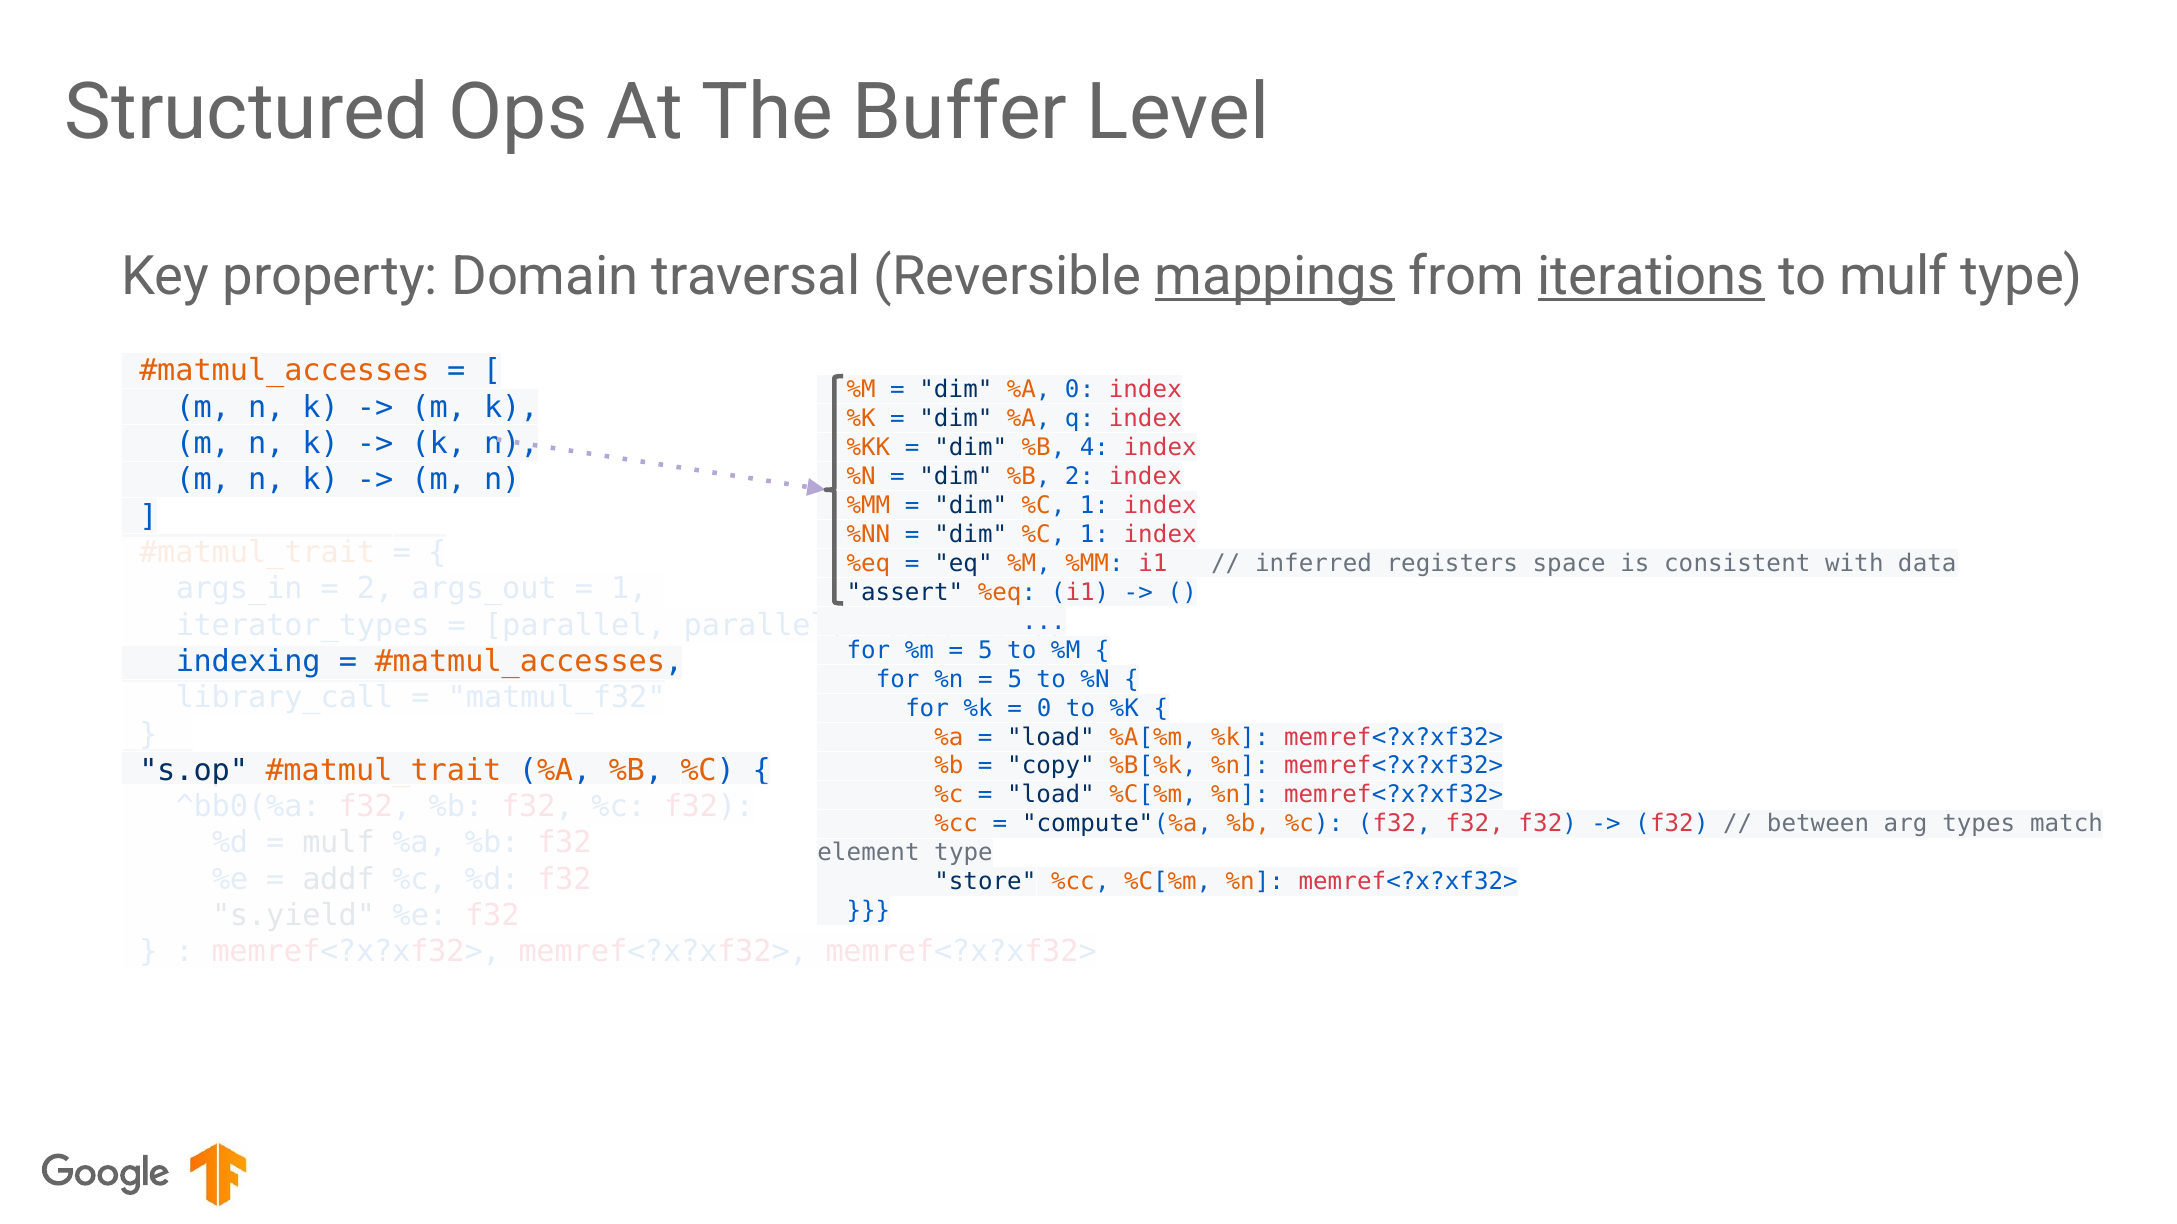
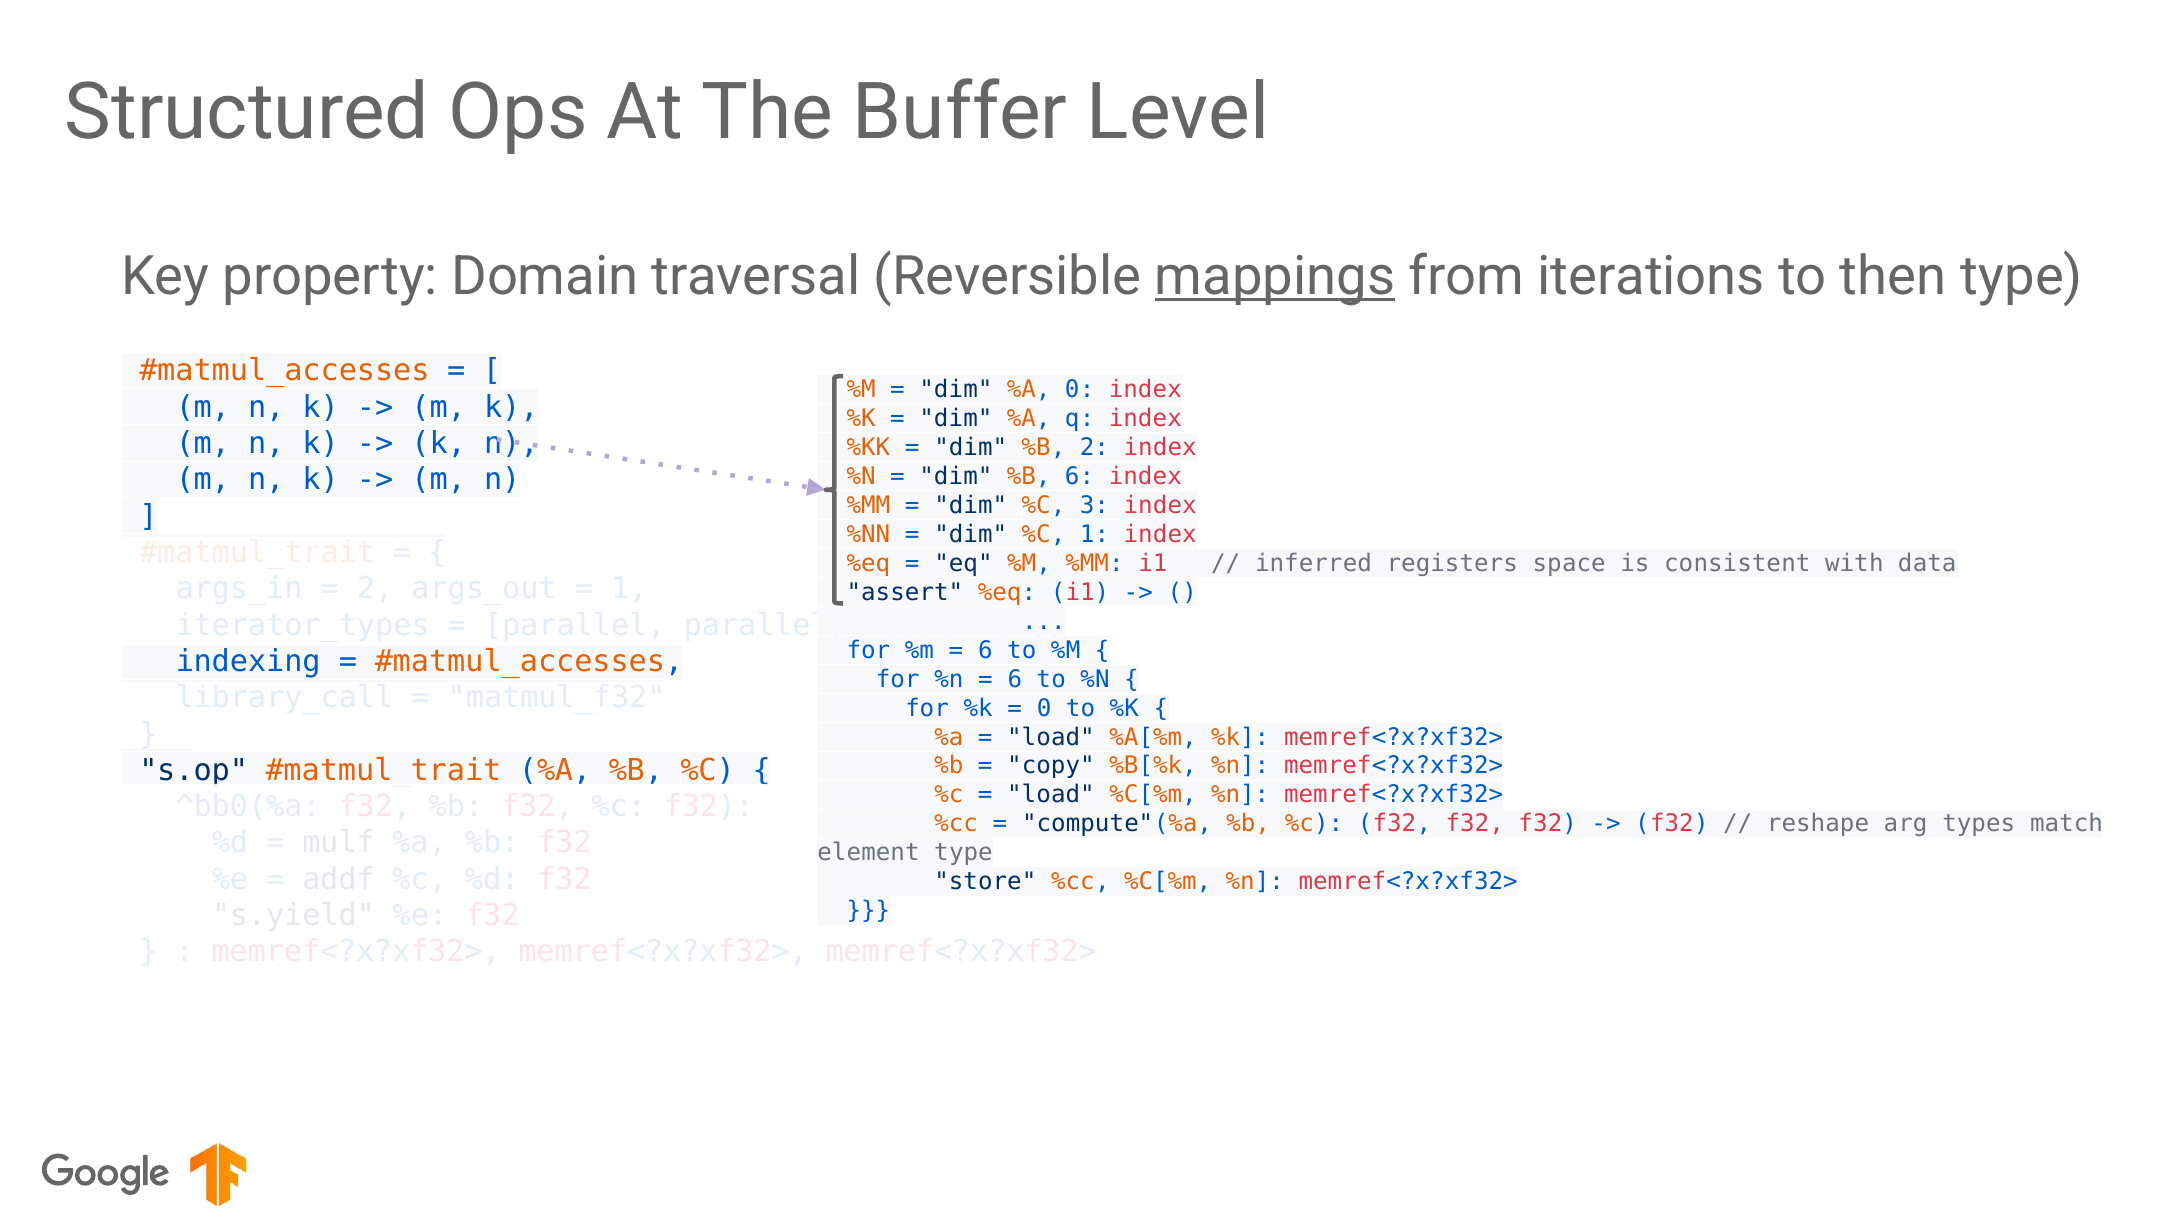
iterations underline: present -> none (1651, 277)
to mulf: mulf -> then (1893, 277)
%B 4: 4 -> 2 (1094, 448)
%B 2: 2 -> 6 (1080, 477)
1: 1 -> 3 (1094, 506)
5: 5 -> 6 (985, 651)
5: 5 -> 6 (1015, 679)
between: between -> reshape (1818, 824)
